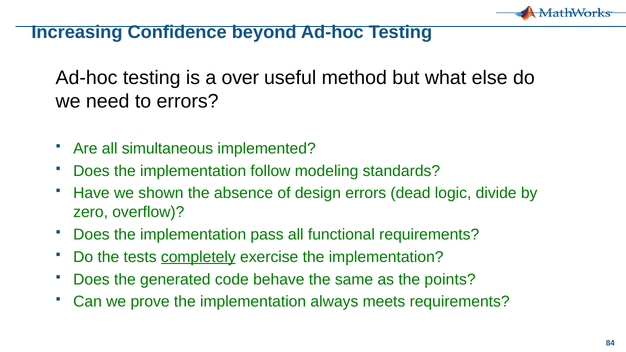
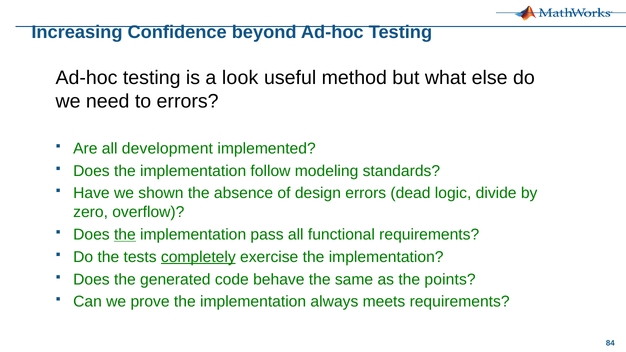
over: over -> look (240, 78)
simultaneous: simultaneous -> development (167, 148)
the underline: none -> present (125, 235)
